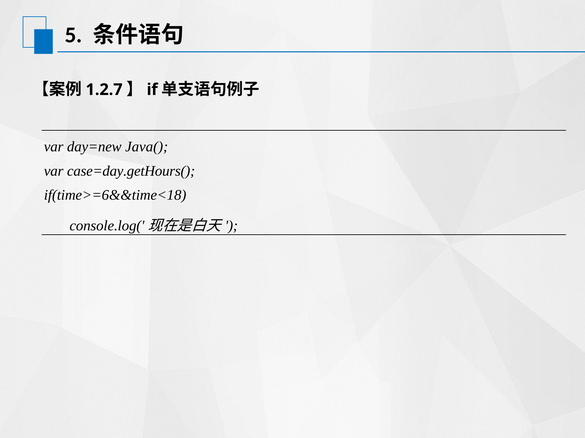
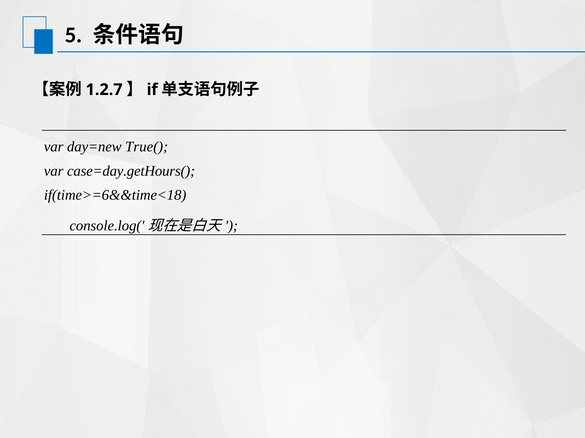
Java(: Java( -> True( (147, 147)
